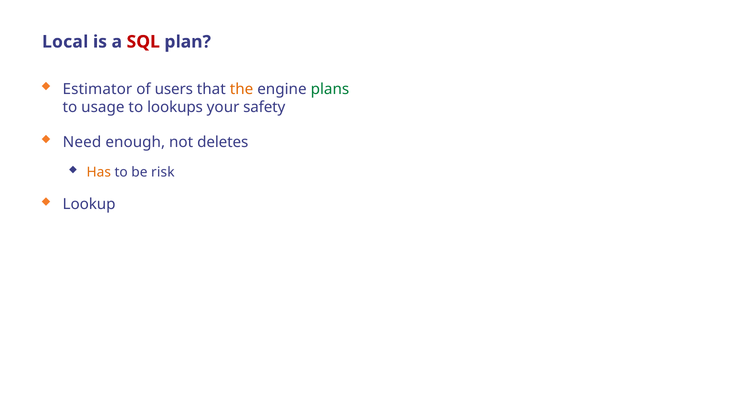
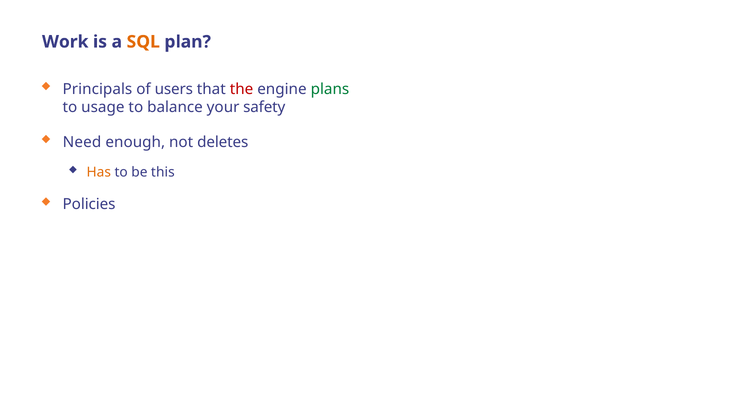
Local: Local -> Work (65, 42)
SQL colour: red -> orange (143, 42)
Estimator: Estimator -> Principals (97, 89)
the colour: orange -> red (242, 89)
lookups: lookups -> balance (175, 107)
risk: risk -> this (163, 173)
Lookup: Lookup -> Policies (89, 204)
